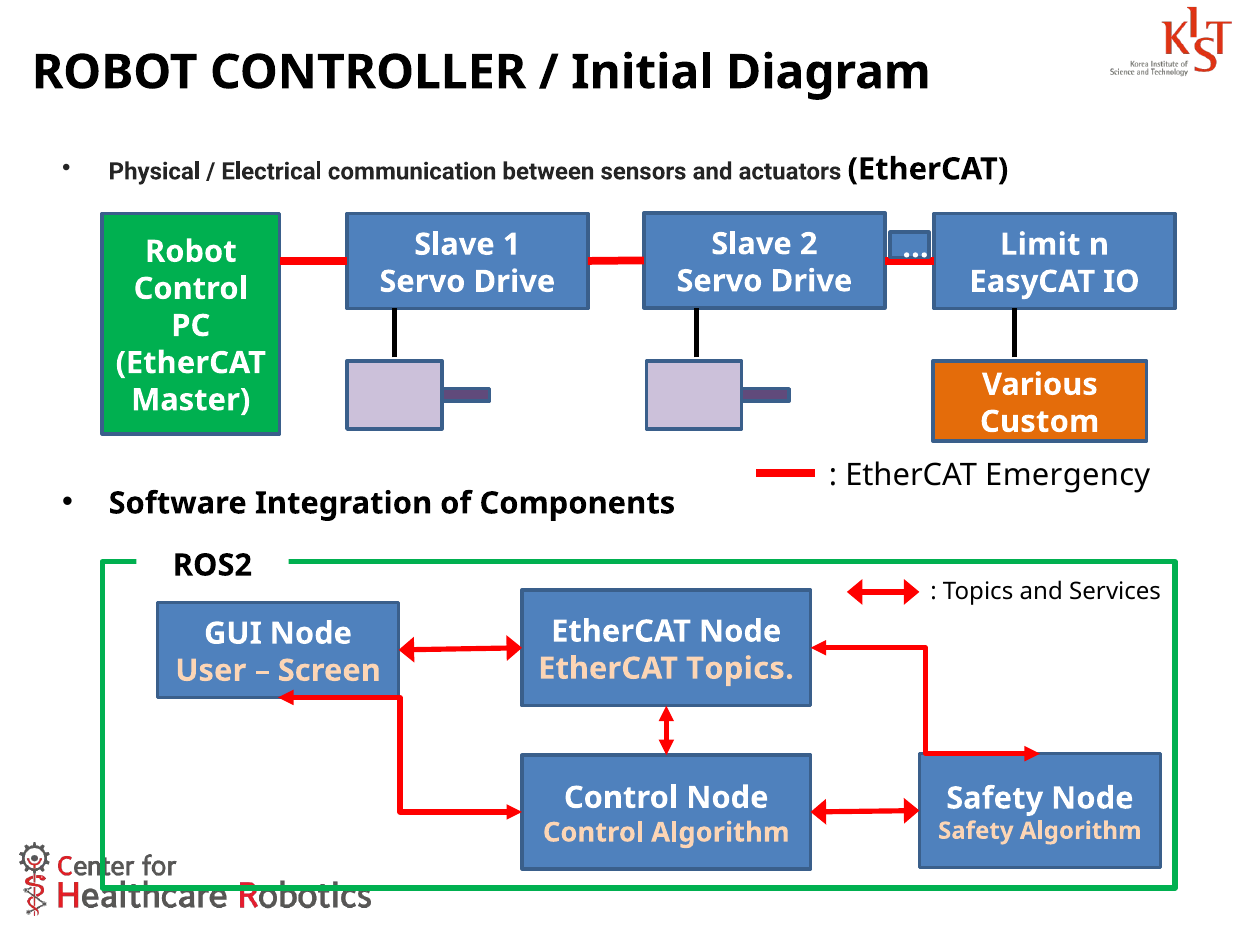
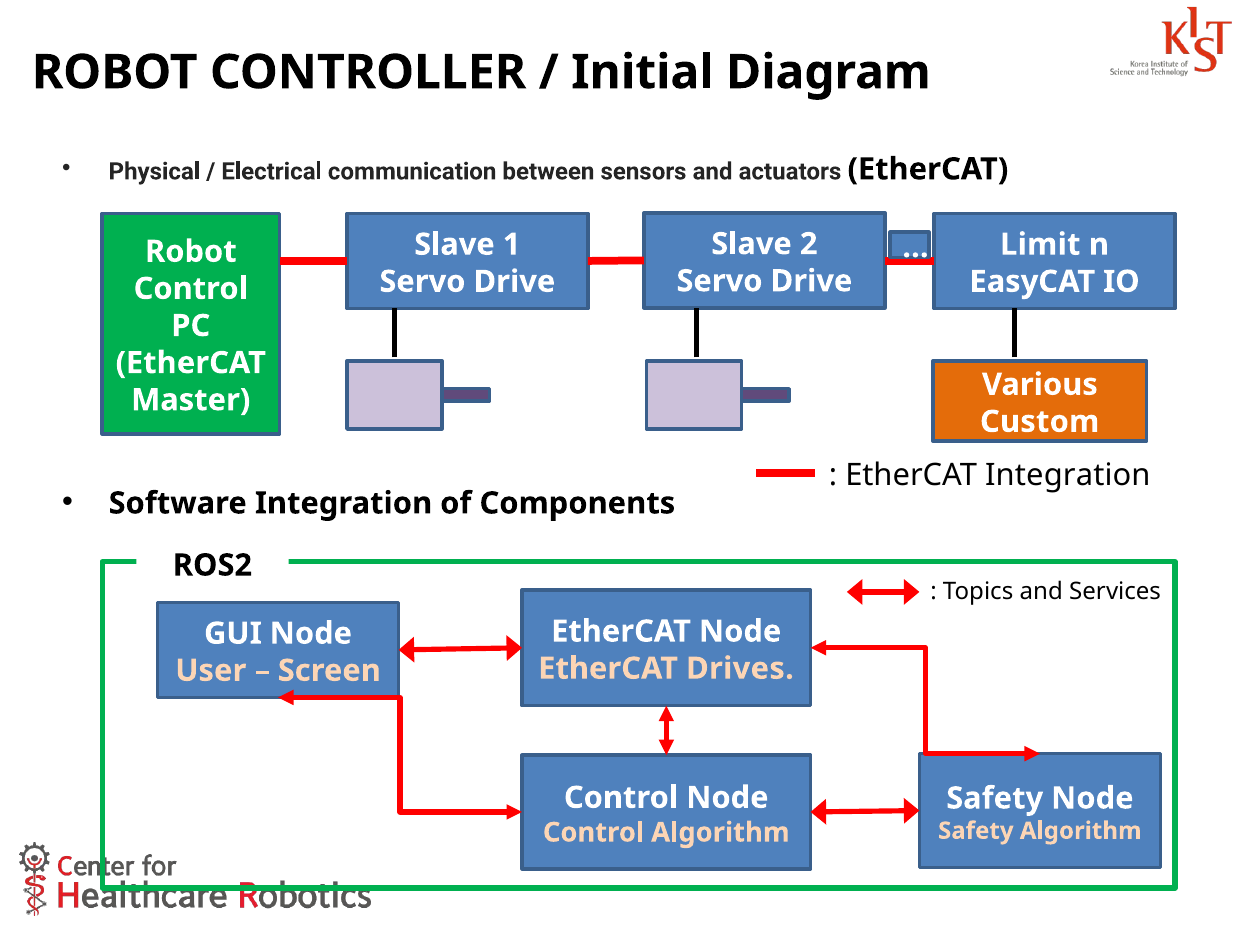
EtherCAT Emergency: Emergency -> Integration (1068, 475)
EtherCAT Topics: Topics -> Drives (740, 668)
